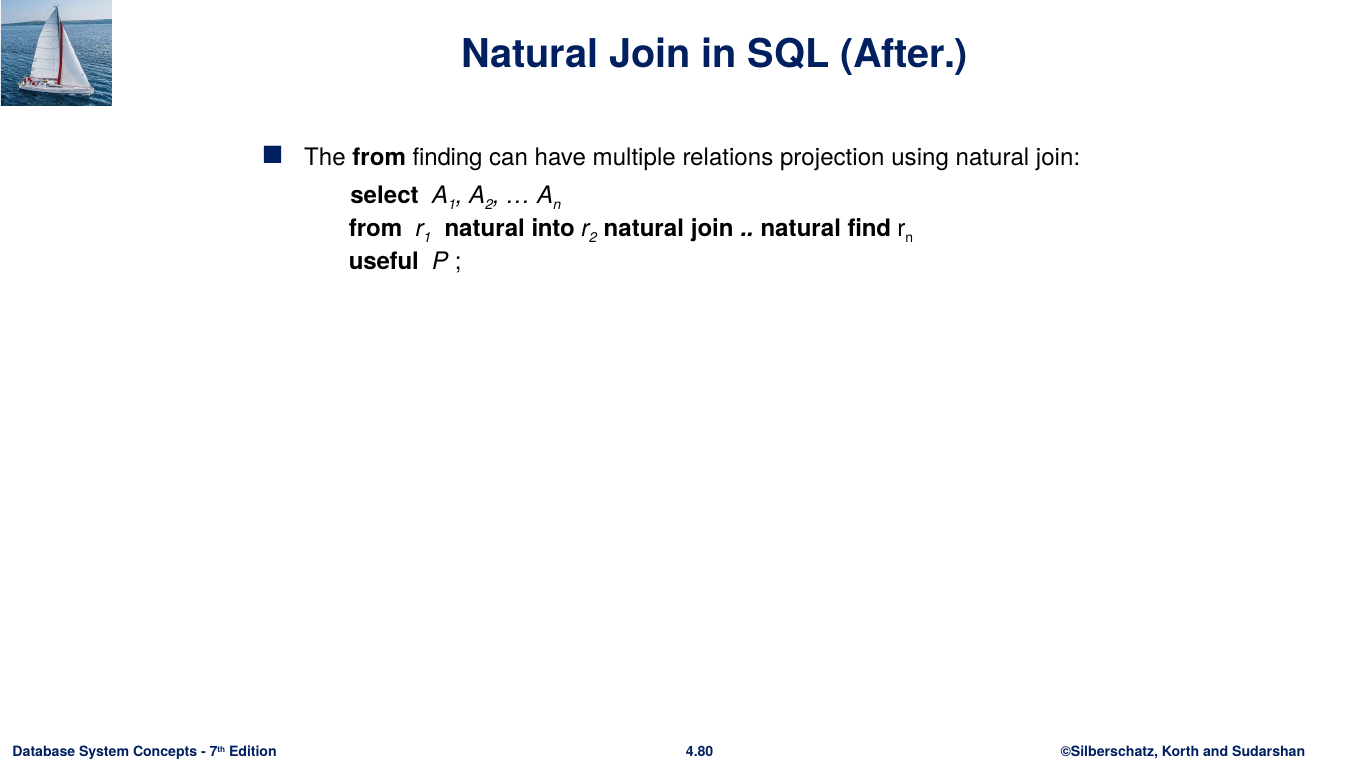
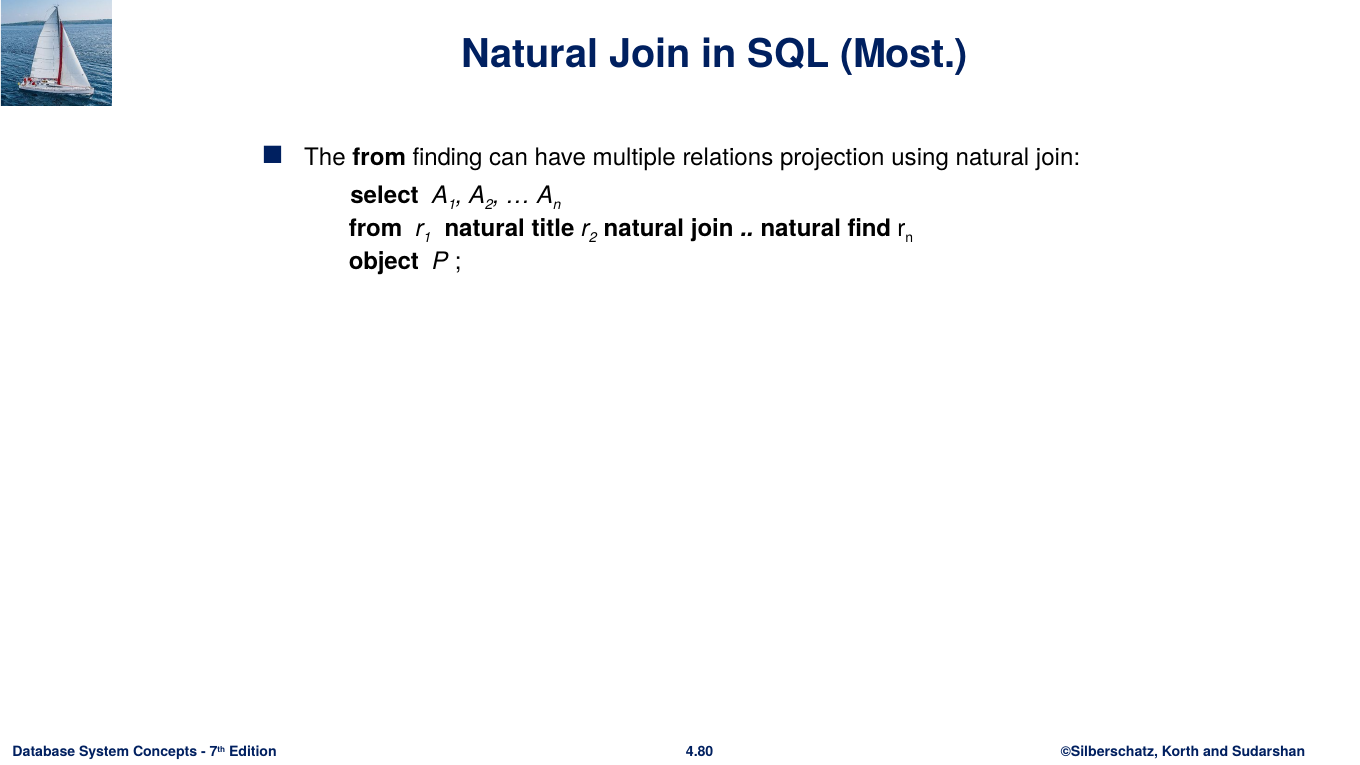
After: After -> Most (904, 55)
into: into -> title (553, 228)
useful: useful -> object (384, 261)
